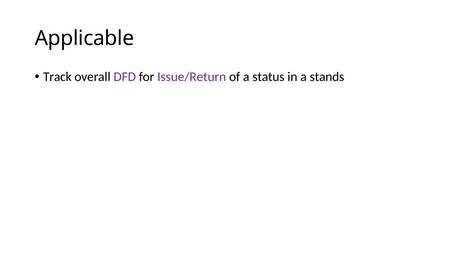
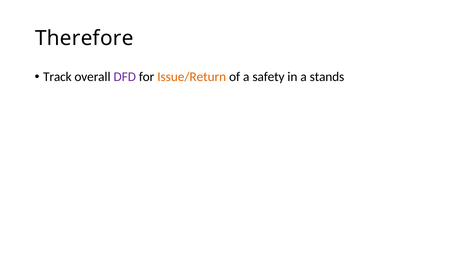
Applicable: Applicable -> Therefore (84, 38)
Issue/Return colour: purple -> orange (192, 77)
status: status -> safety (268, 77)
